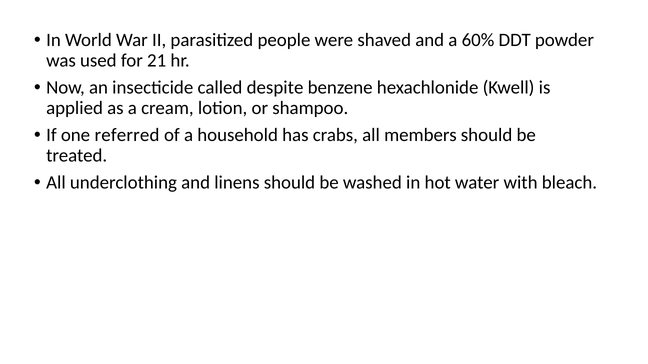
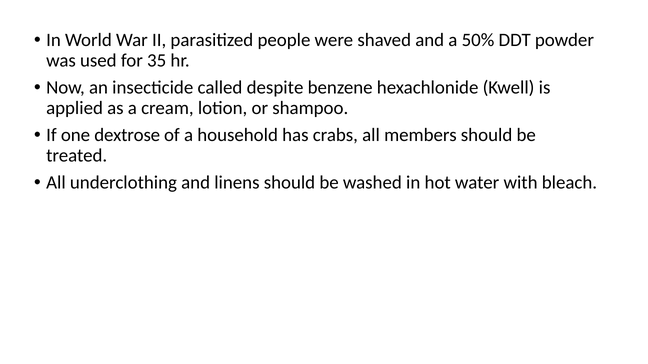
60%: 60% -> 50% (478, 40)
21: 21 -> 35 (157, 61)
referred: referred -> dextrose (127, 135)
